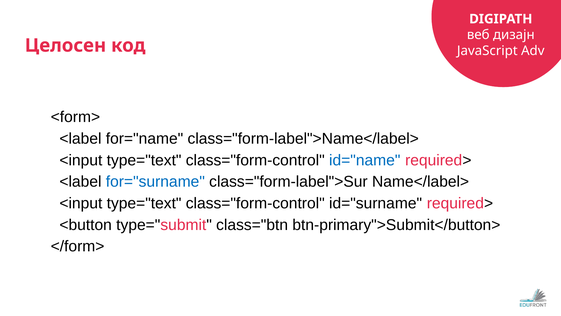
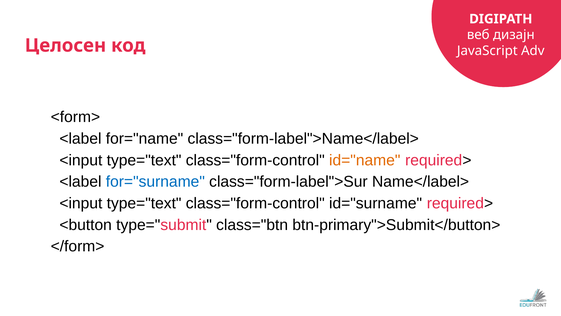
id="name colour: blue -> orange (365, 160)
